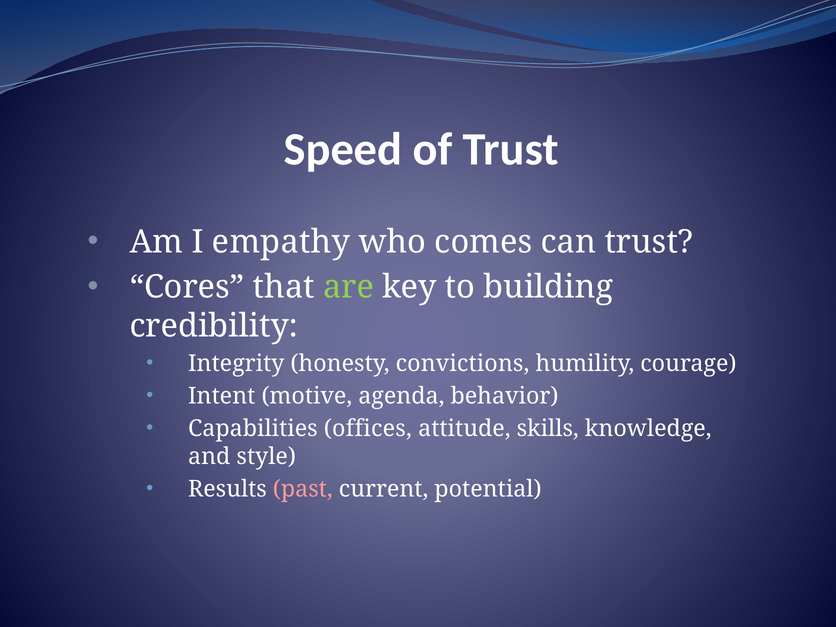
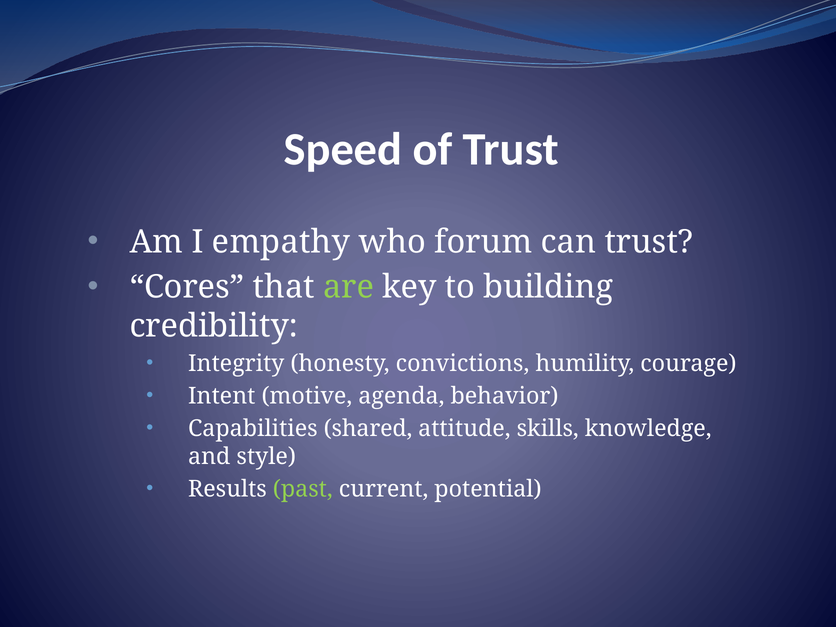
comes: comes -> forum (483, 242)
offices: offices -> shared (368, 429)
past colour: pink -> light green (303, 489)
